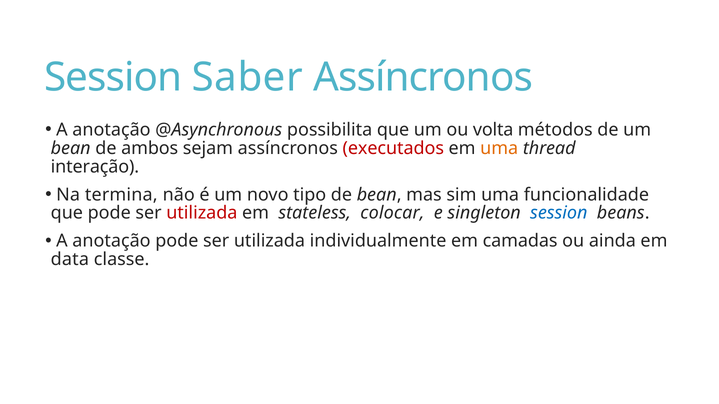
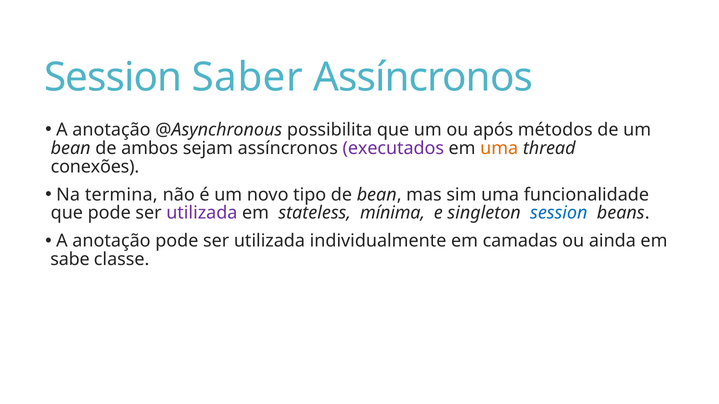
volta: volta -> após (493, 130)
executados colour: red -> purple (393, 148)
interação: interação -> conexões (95, 167)
utilizada colour: red -> purple (202, 213)
colocar: colocar -> mínima (393, 213)
data: data -> sabe (70, 260)
